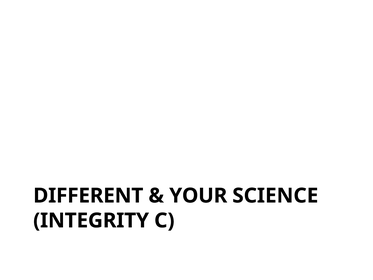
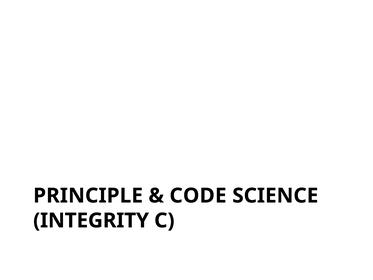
DIFFERENT: DIFFERENT -> PRINCIPLE (88, 196)
YOUR: YOUR -> CODE (198, 196)
